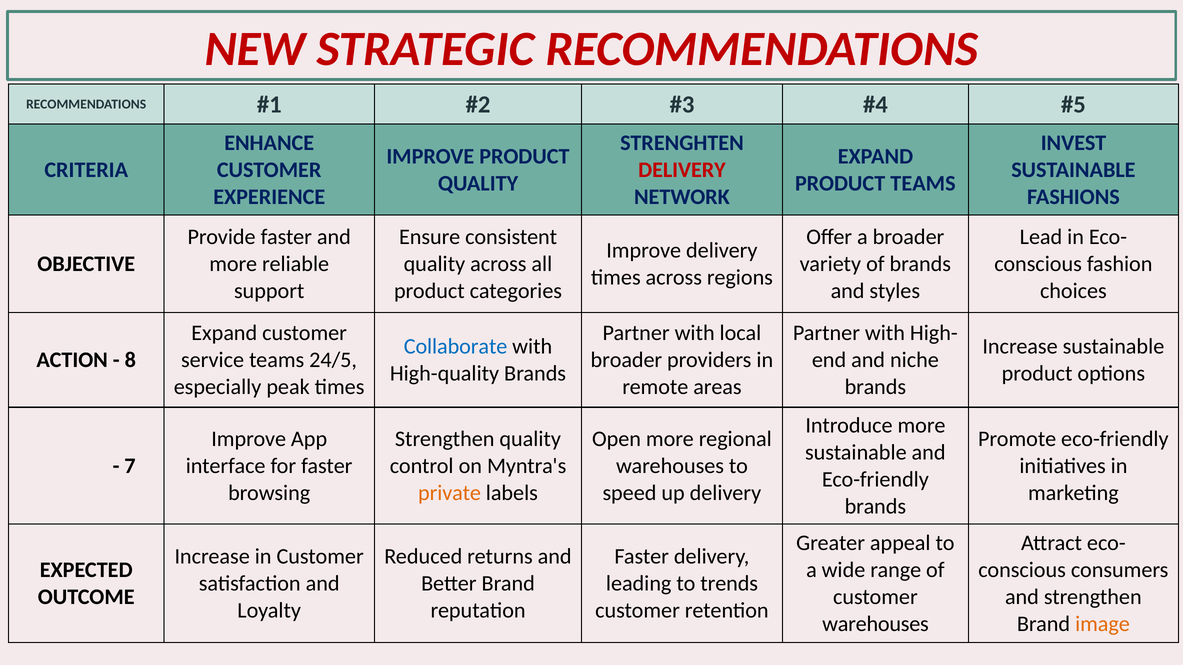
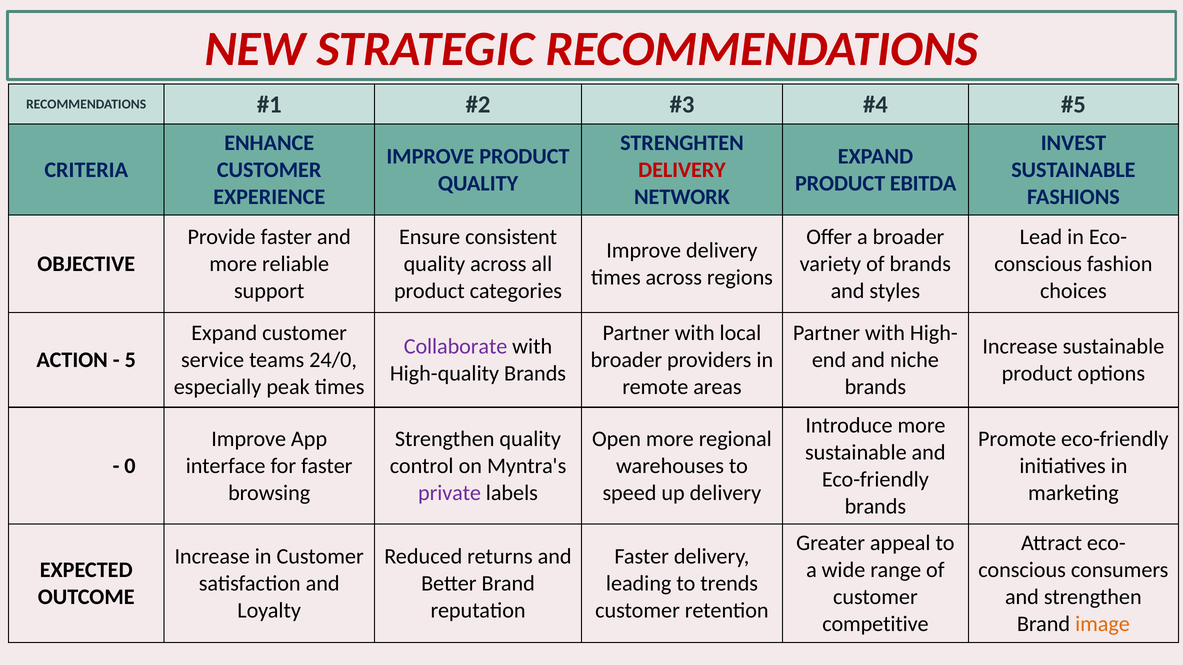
PRODUCT TEAMS: TEAMS -> EBITDA (923, 184)
Collaborate colour: blue -> purple (456, 347)
8: 8 -> 5 (130, 360)
24/5: 24/5 -> 24/0 (333, 360)
7: 7 -> 0 (130, 466)
private colour: orange -> purple (450, 493)
warehouses: warehouses -> competitive (875, 625)
